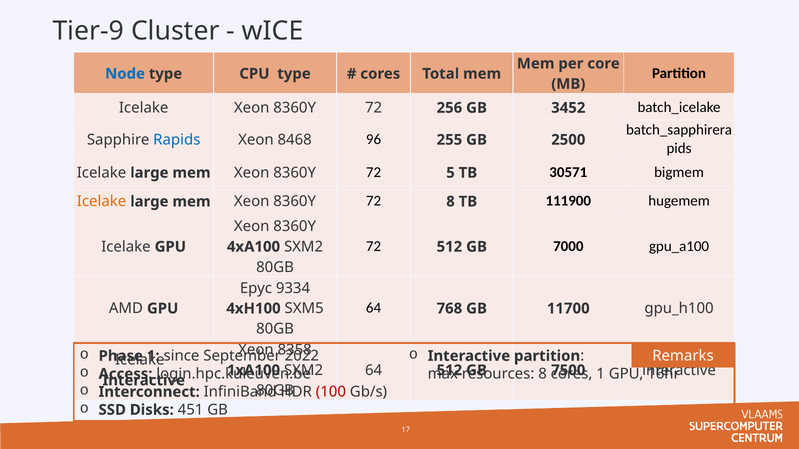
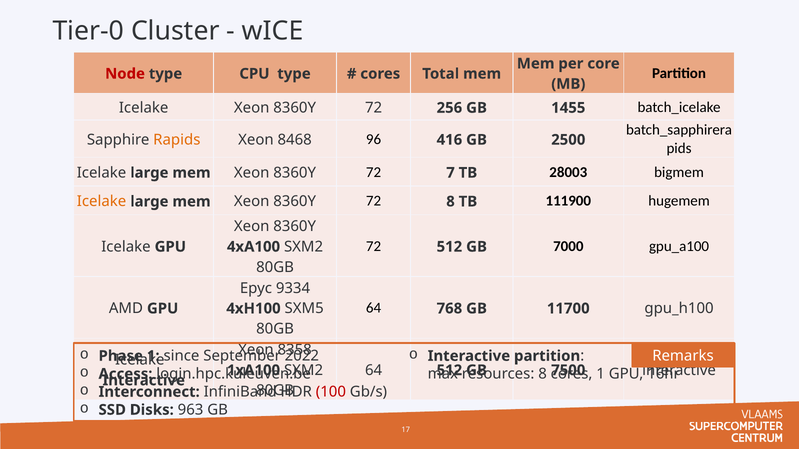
Tier-9: Tier-9 -> Tier-0 (88, 31)
Node colour: blue -> red (125, 74)
3452: 3452 -> 1455 (568, 108)
Rapids colour: blue -> orange (177, 140)
255: 255 -> 416 (449, 140)
5: 5 -> 7 (451, 173)
30571: 30571 -> 28003 (568, 172)
451: 451 -> 963 (191, 410)
